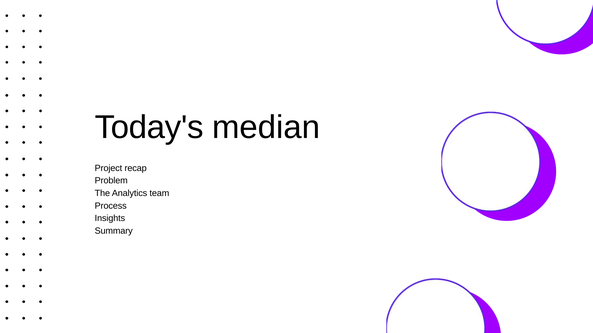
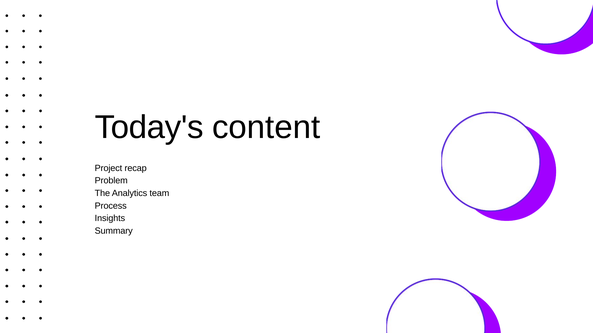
median: median -> content (266, 127)
